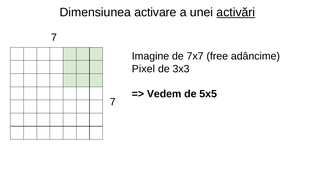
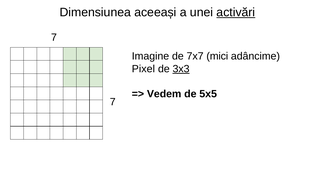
activare: activare -> aceeași (155, 12)
free: free -> mici (217, 56)
3x3 underline: none -> present (181, 69)
